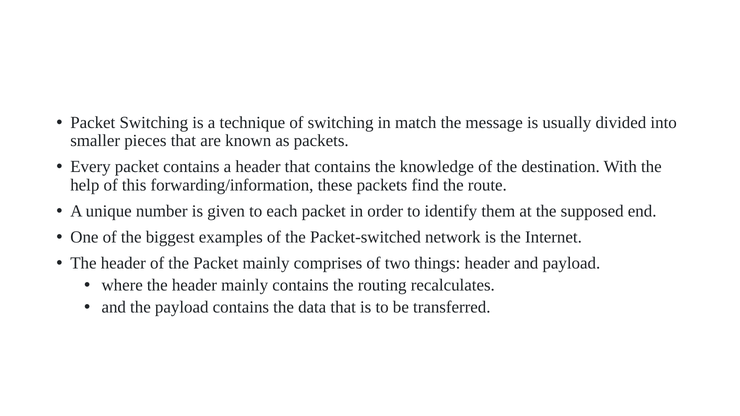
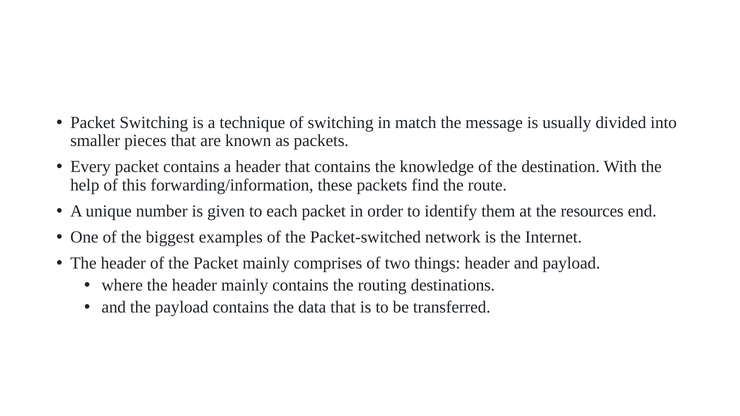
supposed: supposed -> resources (592, 211)
recalculates: recalculates -> destinations (453, 285)
